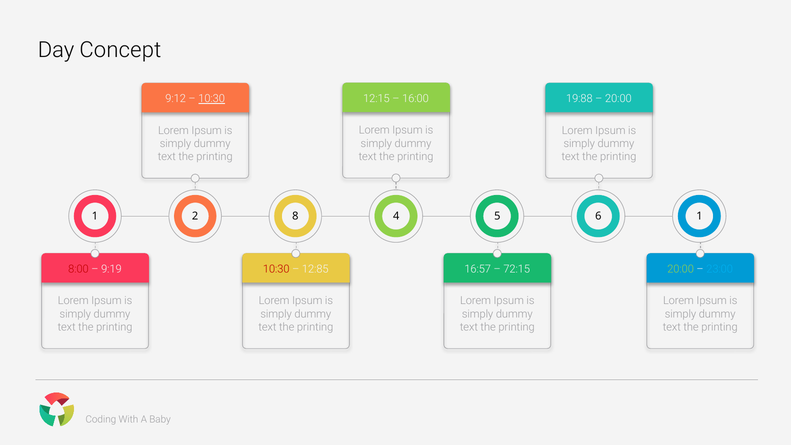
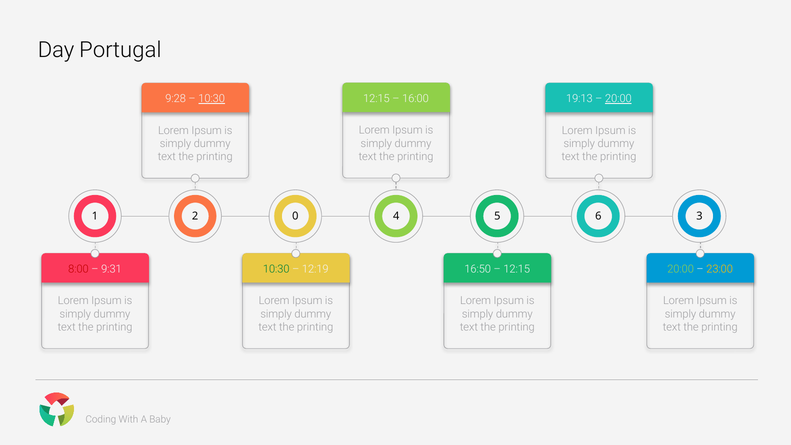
Concept: Concept -> Portugal (120, 50)
19:88: 19:88 -> 19:13 (579, 99)
20:00 underline: none -> present (618, 99)
9:12: 9:12 -> 9:28 (176, 99)
8: 8 -> 0 (295, 216)
5 1: 1 -> 3 (699, 216)
9:19: 9:19 -> 9:31 (111, 269)
10:30 colour: red -> green (276, 269)
12:85: 12:85 -> 12:19 (315, 269)
16:57: 16:57 -> 16:50 (478, 269)
72:15: 72:15 -> 12:15 (517, 269)
23:00 colour: light blue -> yellow (720, 269)
